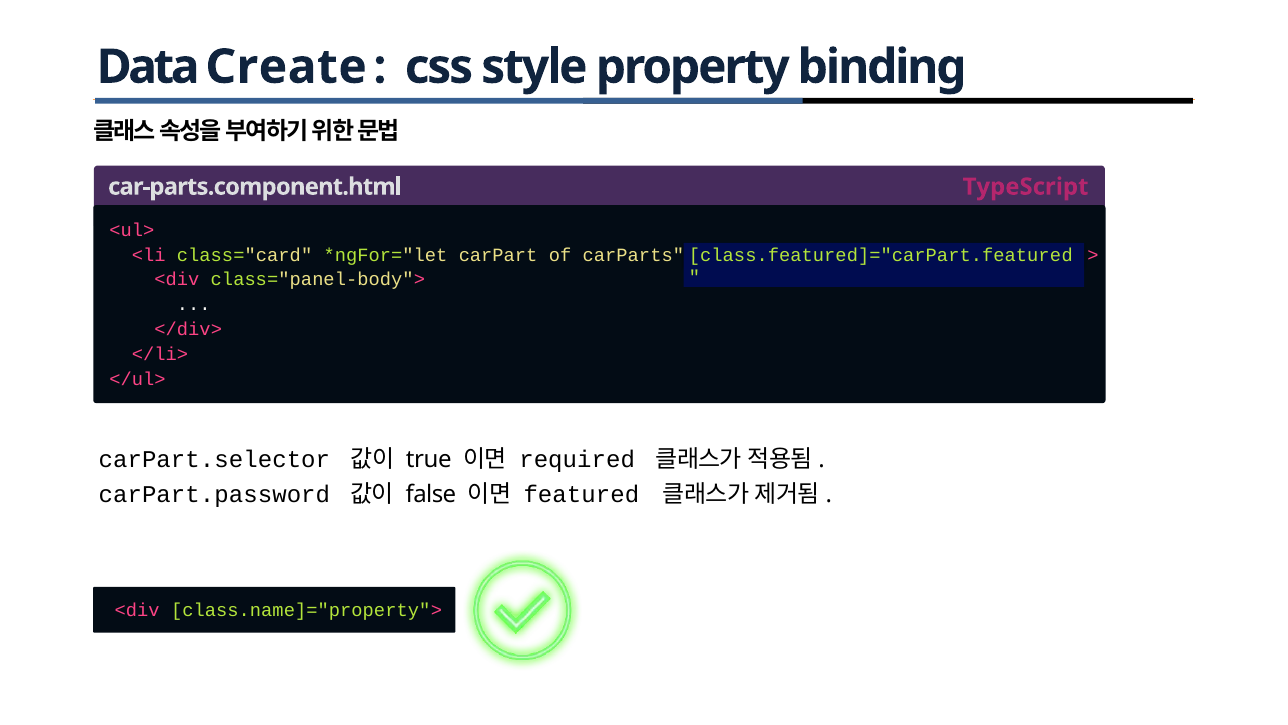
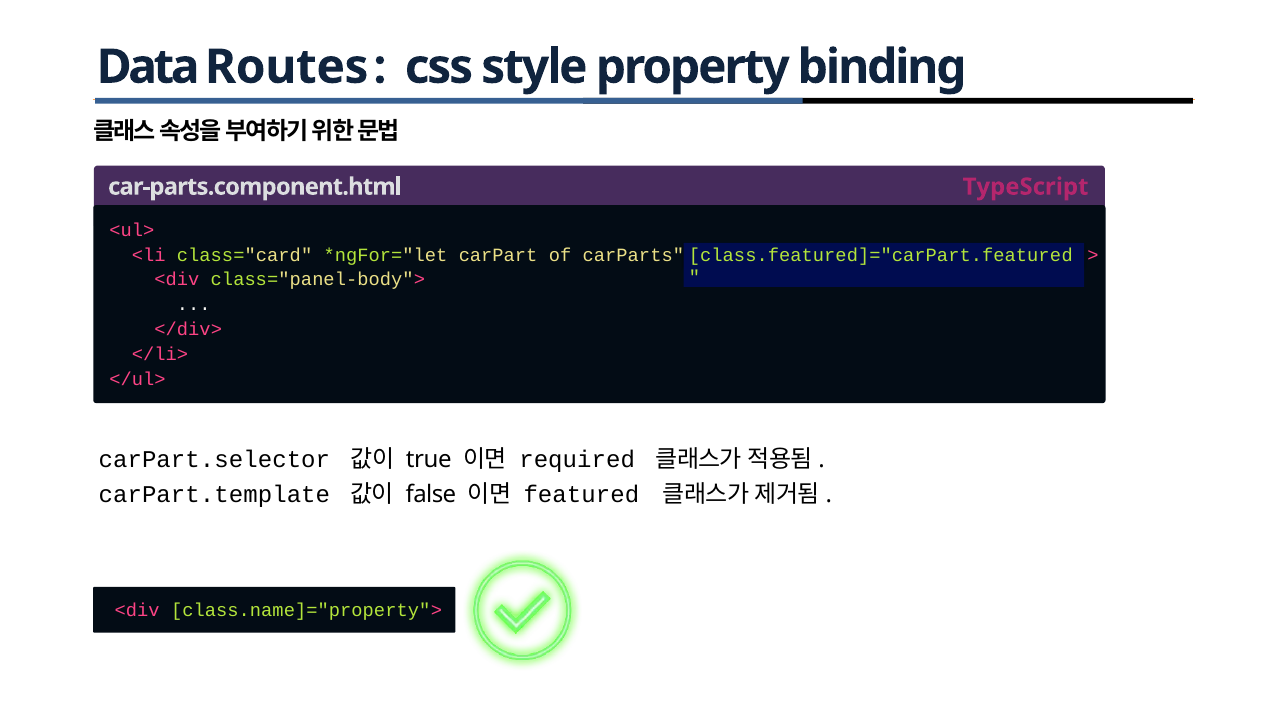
Create: Create -> Routes (287, 67)
carPart.password: carPart.password -> carPart.template (214, 494)
